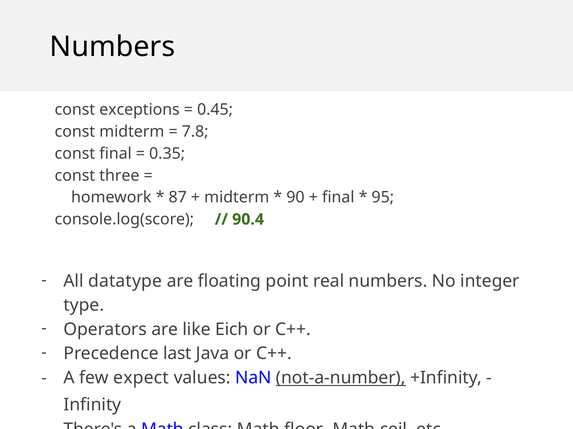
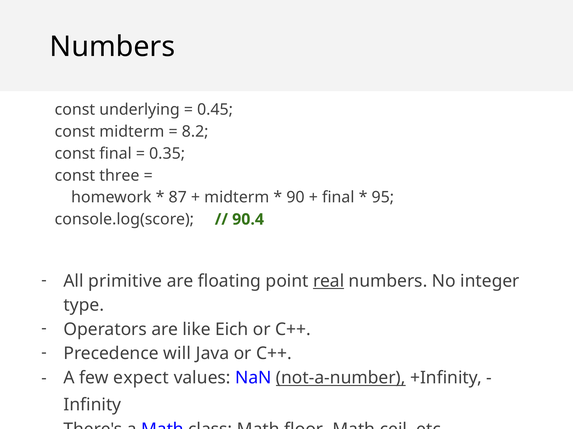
exceptions: exceptions -> underlying (140, 110)
7.8: 7.8 -> 8.2 (195, 132)
datatype: datatype -> primitive (125, 282)
real underline: none -> present (329, 282)
last: last -> will (177, 354)
